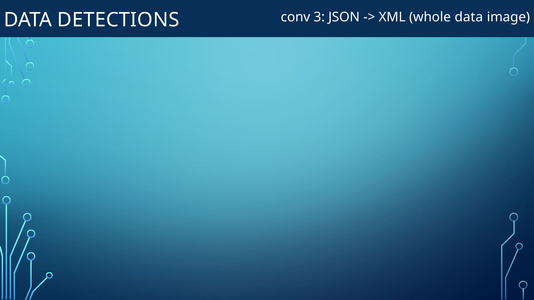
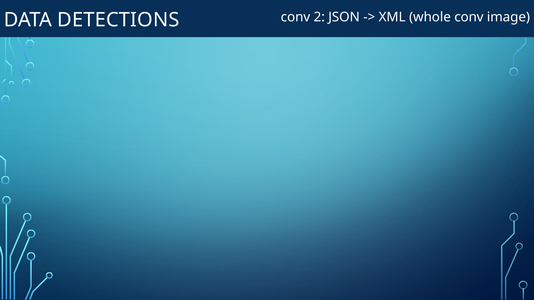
3: 3 -> 2 (319, 17)
whole data: data -> conv (469, 17)
